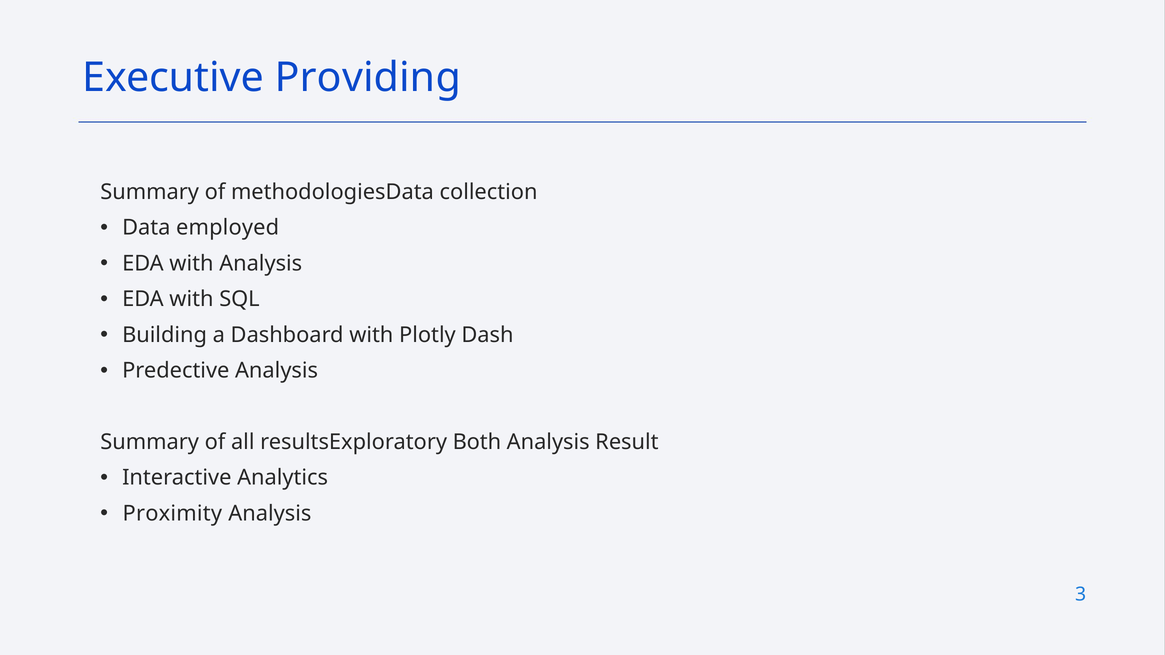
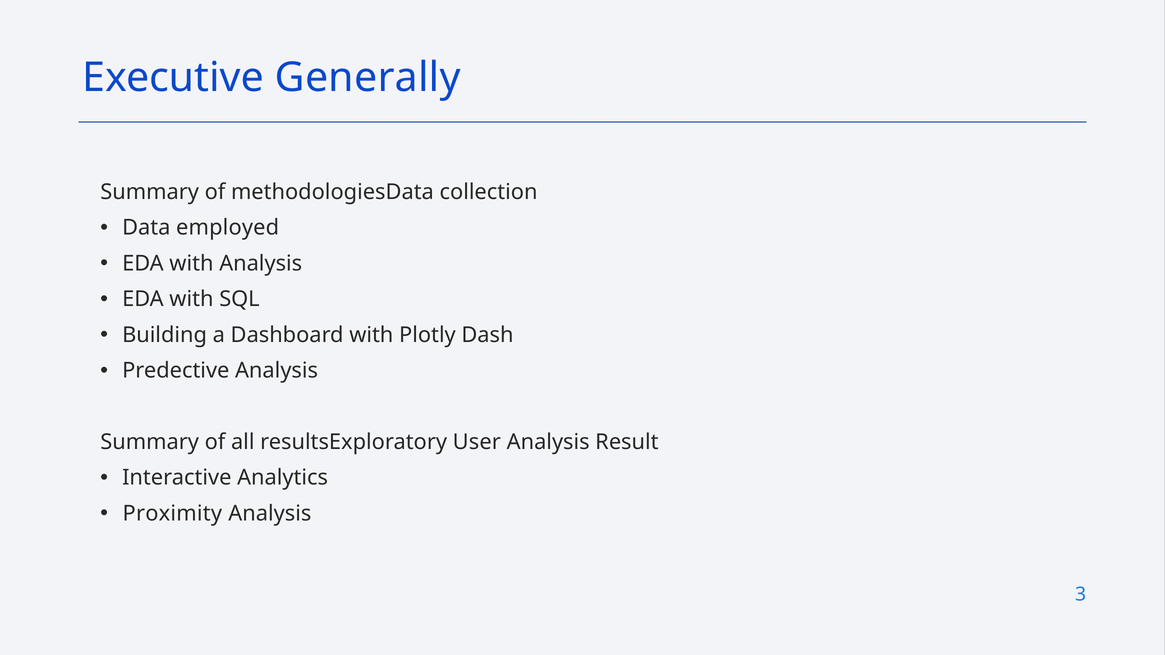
Providing: Providing -> Generally (368, 78)
Both: Both -> User (477, 442)
